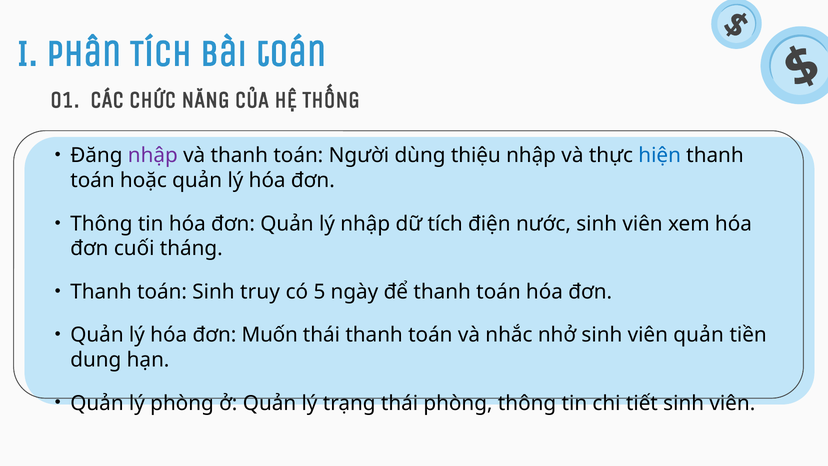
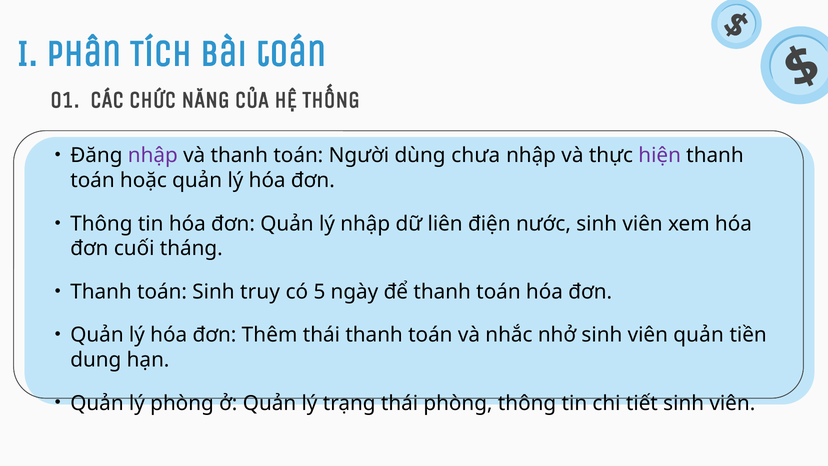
thiệu: thiệu -> chưa (476, 156)
hiện colour: blue -> purple (660, 156)
dữ tích: tích -> liên (445, 224)
Muốn: Muốn -> Thêm (270, 335)
